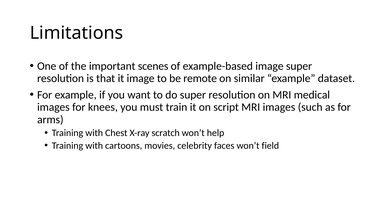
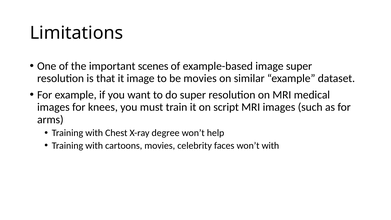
be remote: remote -> movies (200, 78)
scratch: scratch -> degree (166, 133)
won’t field: field -> with (270, 146)
